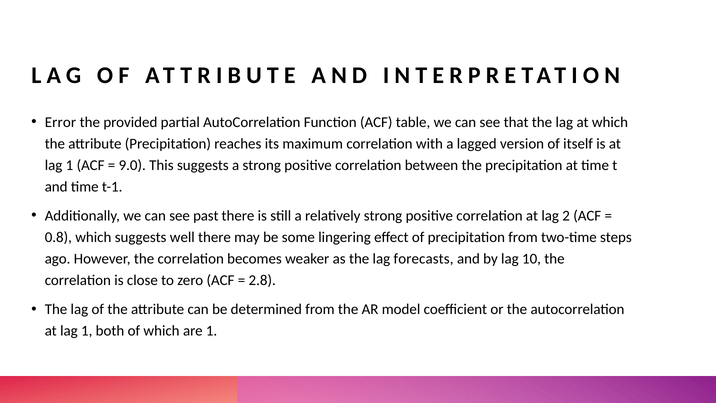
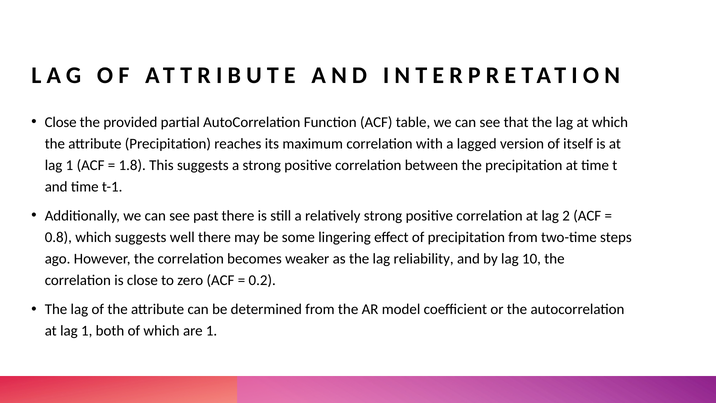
Error: Error -> Close (61, 122)
9.0: 9.0 -> 1.8 (132, 165)
forecasts: forecasts -> reliability (424, 259)
2.8: 2.8 -> 0.2 (262, 280)
